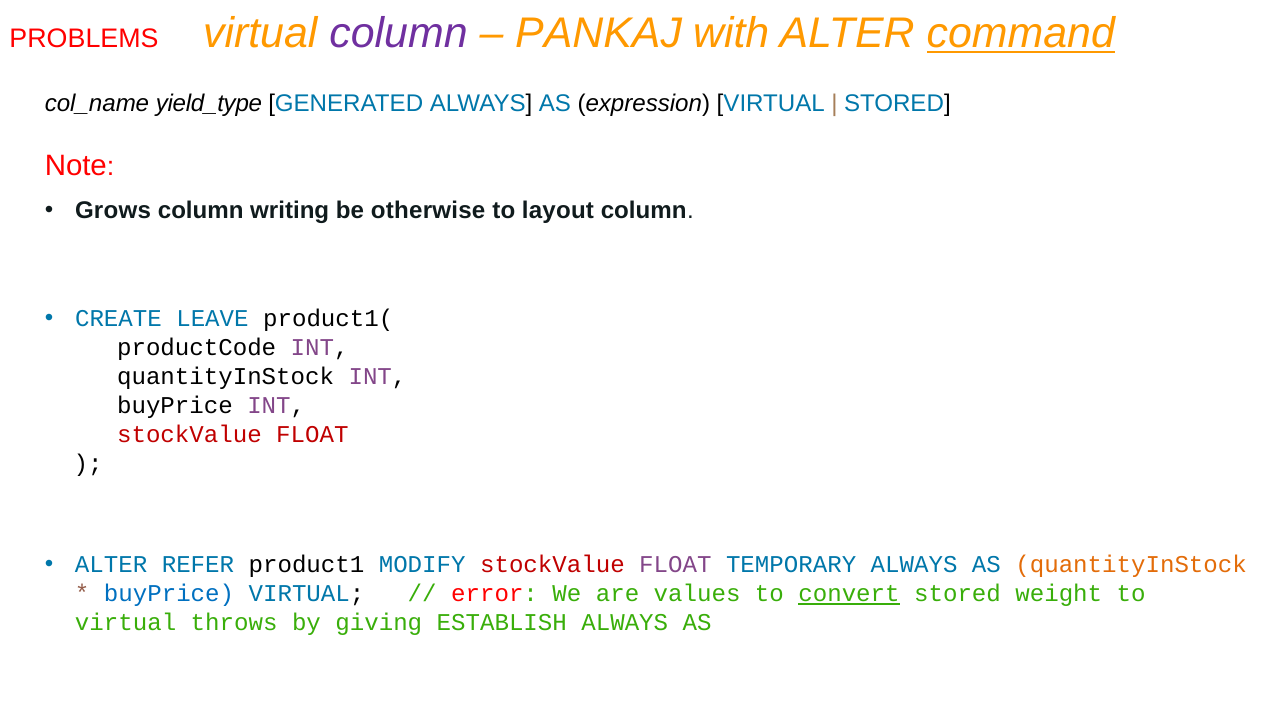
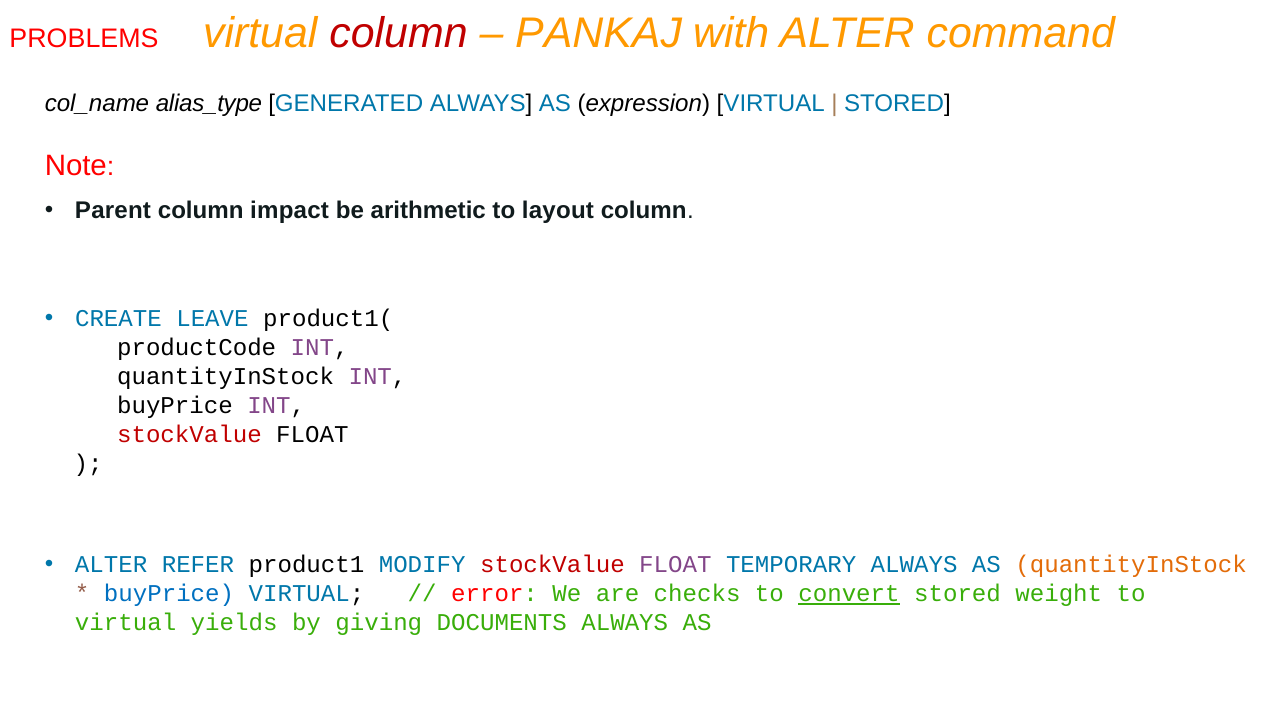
column colour: purple -> red (398, 33)
command underline: present -> none (1021, 33)
yield_type: yield_type -> alias_type (209, 103)
Grows: Grows -> Parent (113, 211)
writing: writing -> impact (290, 211)
otherwise: otherwise -> arithmetic (428, 211)
FLOAT colour: red -> black (312, 435)
values: values -> checks (697, 594)
throws: throws -> yields (234, 623)
ESTABLISH: ESTABLISH -> DOCUMENTS (502, 623)
